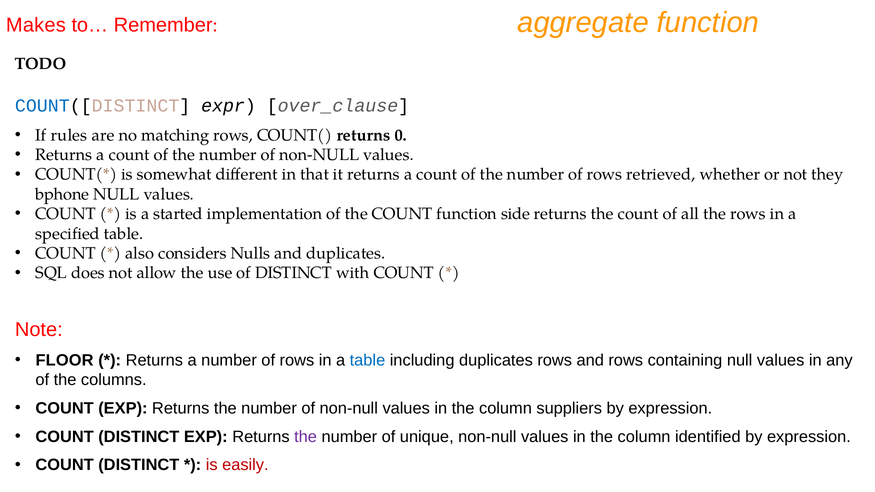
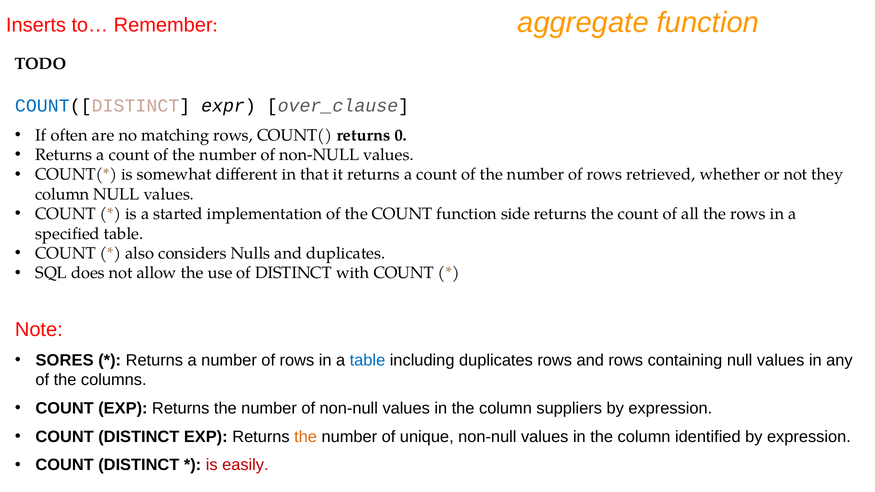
Makes: Makes -> Inserts (36, 25)
rules: rules -> often (69, 135)
bphone: bphone -> column (62, 194)
FLOOR: FLOOR -> SORES (65, 360)
the colour: purple -> orange (306, 437)
